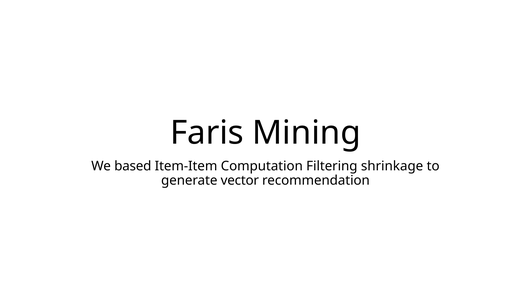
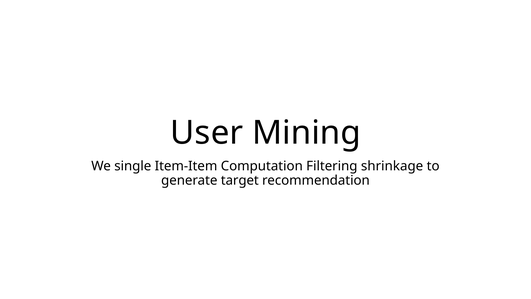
Faris: Faris -> User (207, 133)
based: based -> single (133, 166)
vector: vector -> target (240, 180)
